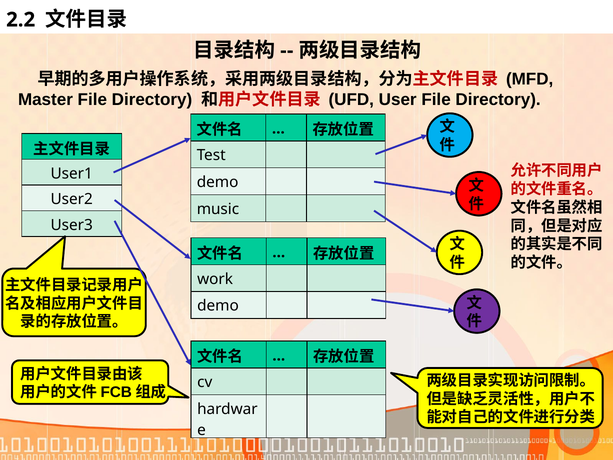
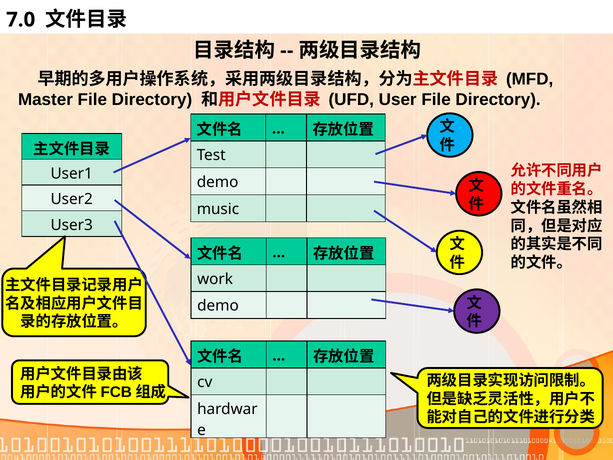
2.2: 2.2 -> 7.0 (21, 20)
